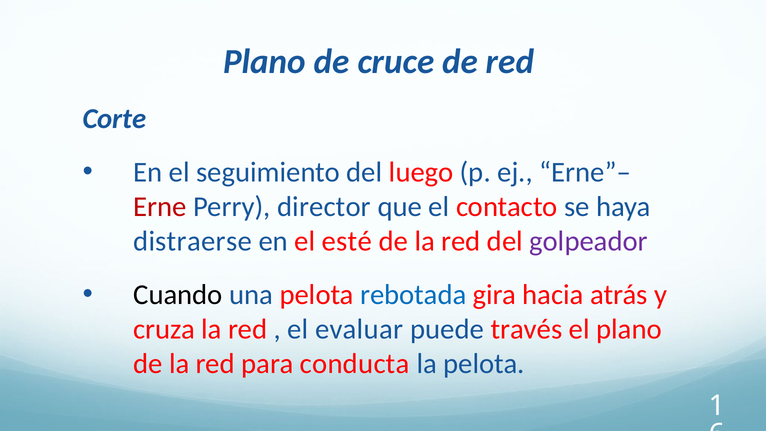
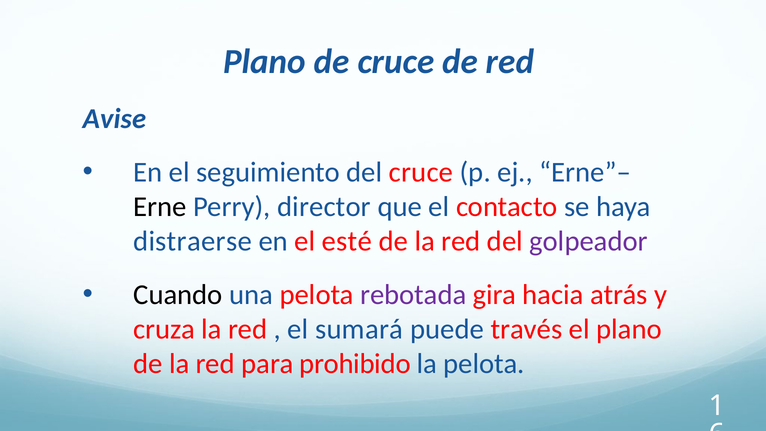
Corte: Corte -> Avise (114, 119)
del luego: luego -> cruce (421, 172)
Erne colour: red -> black (160, 207)
rebotada colour: blue -> purple (413, 295)
evaluar: evaluar -> sumará (359, 329)
conducta: conducta -> prohibido (355, 364)
